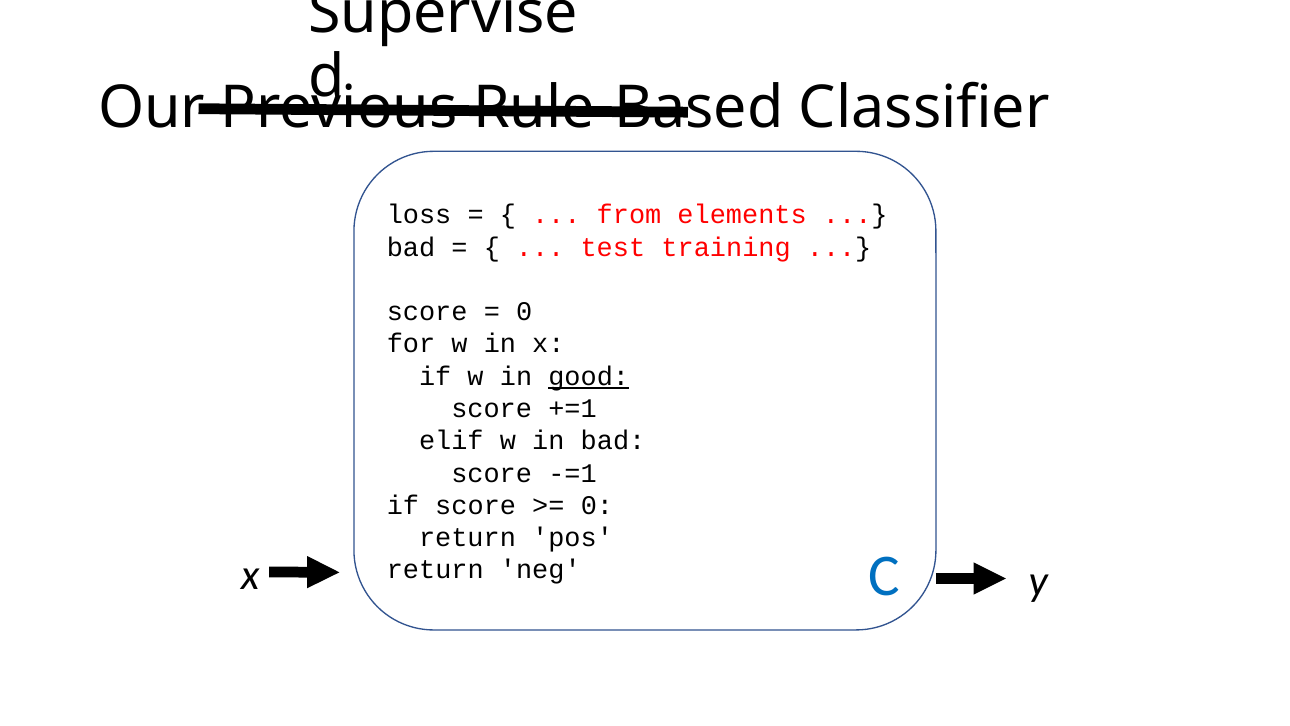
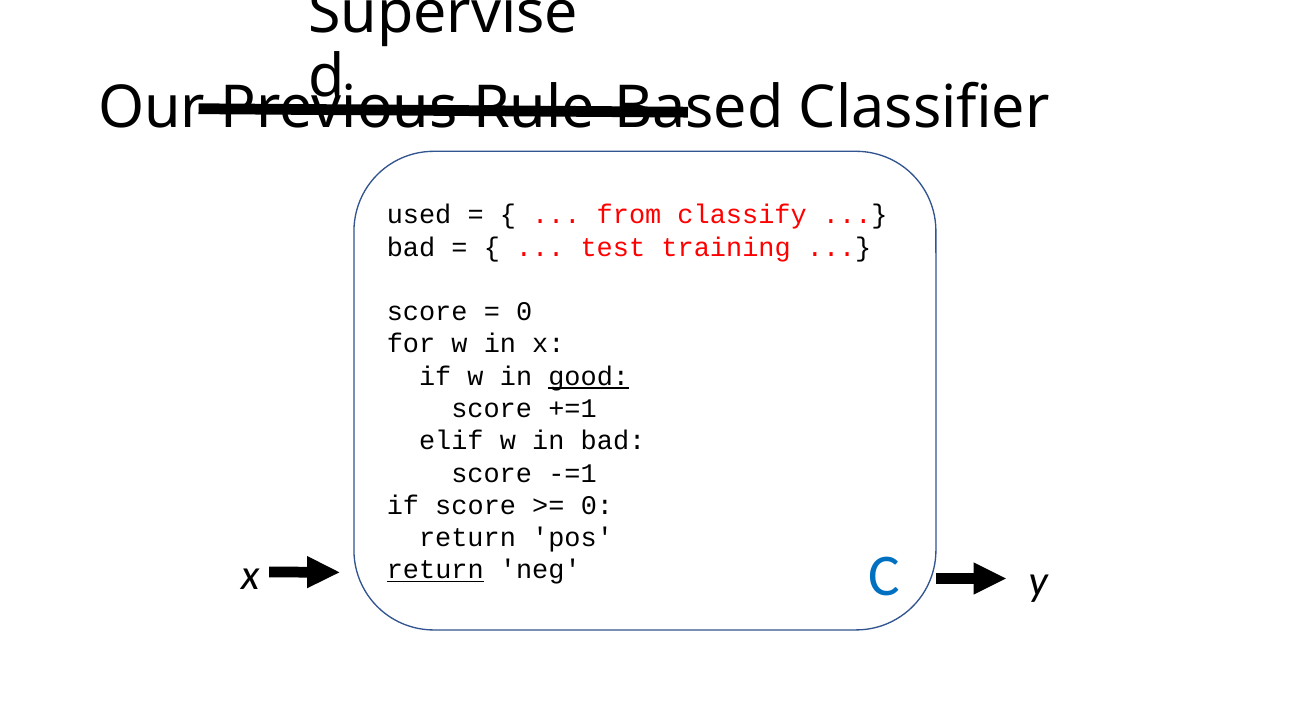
loss: loss -> used (419, 215)
elements: elements -> classify (742, 215)
return underline: none -> present (435, 570)
